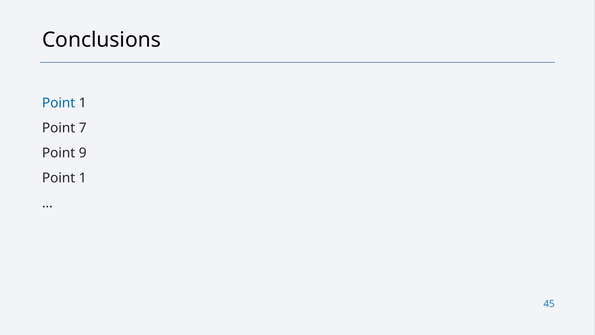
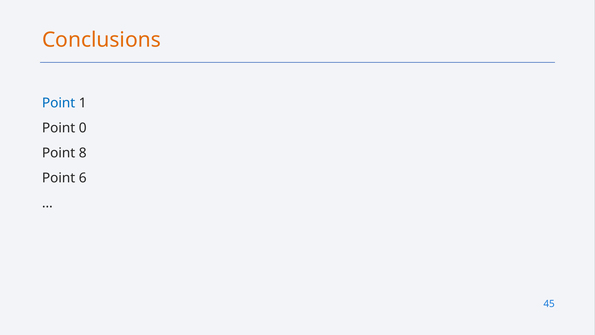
Conclusions colour: black -> orange (101, 40)
7: 7 -> 0 (83, 128)
9: 9 -> 8 (83, 153)
1: 1 -> 6 (83, 178)
